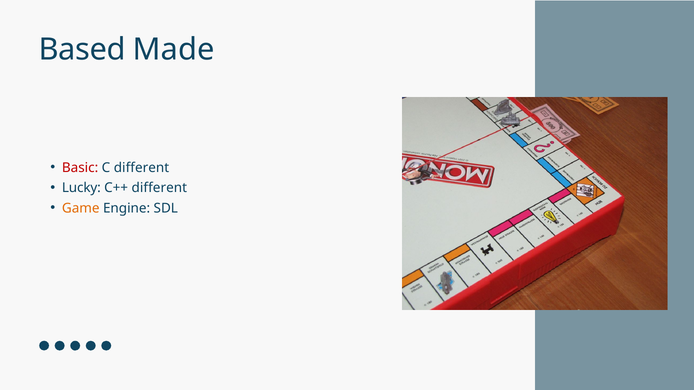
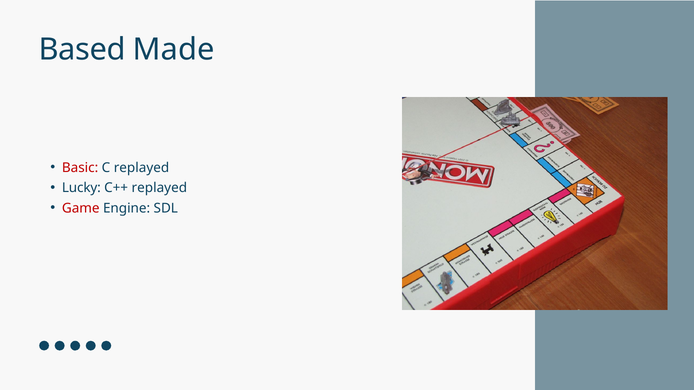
C different: different -> replayed (141, 168)
C++ different: different -> replayed (159, 188)
Game colour: orange -> red (81, 208)
